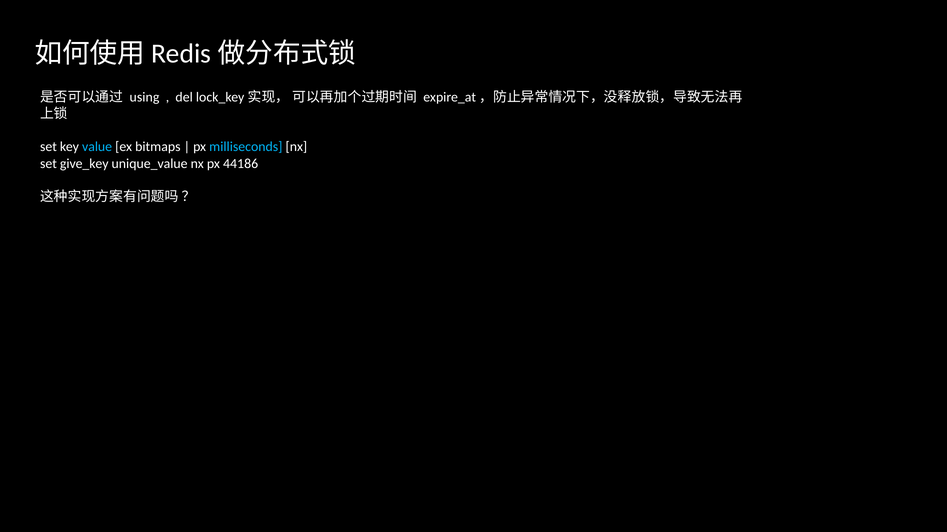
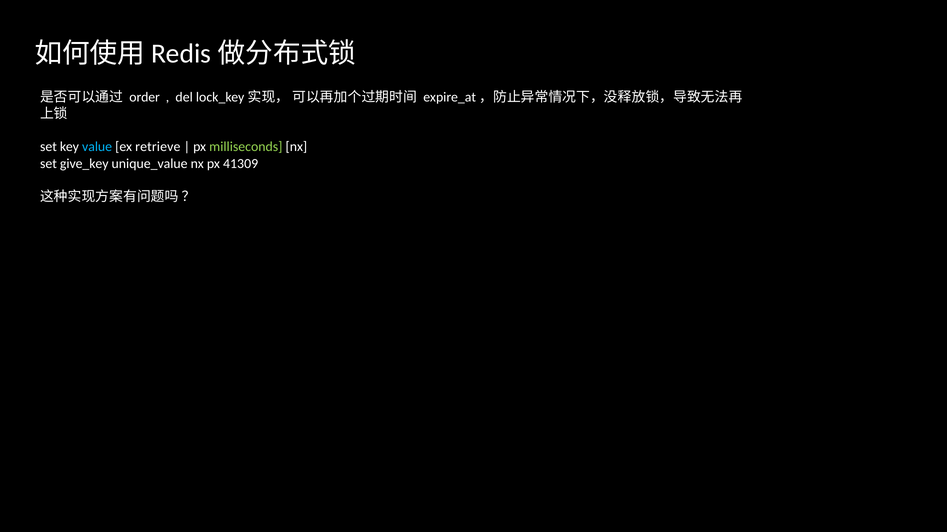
using: using -> order (145, 97)
bitmaps: bitmaps -> retrieve (158, 147)
milliseconds colour: light blue -> light green (246, 147)
44186: 44186 -> 41309 (241, 164)
